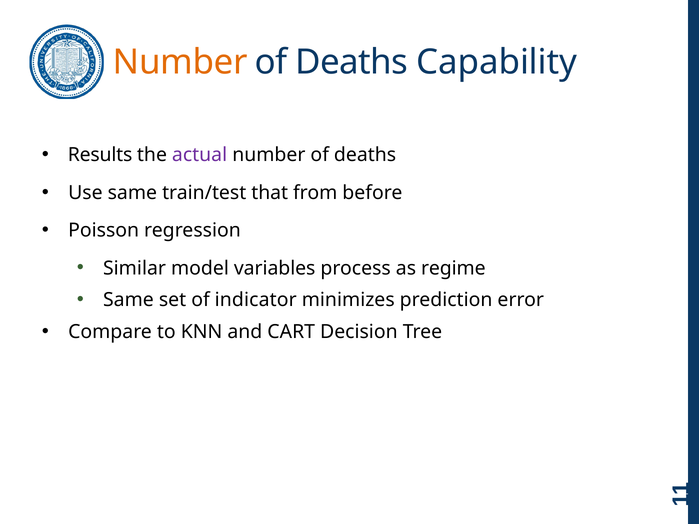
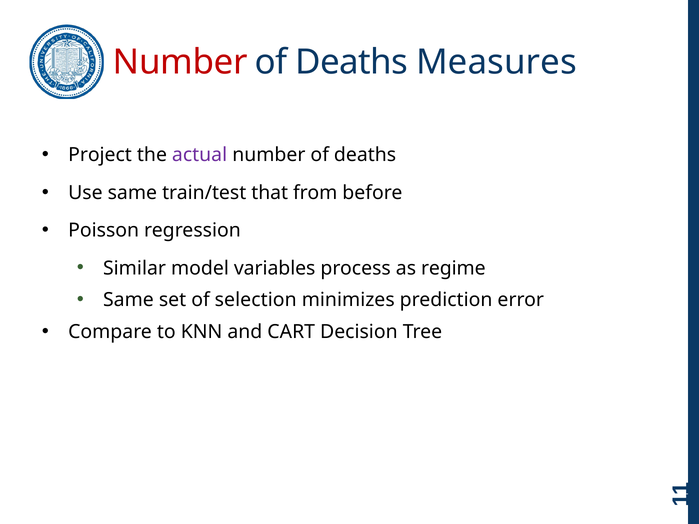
Number colour: orange -> red (180, 62)
Capability: Capability -> Measures (497, 62)
Results: Results -> Project (100, 155)
indicator: indicator -> selection (256, 300)
